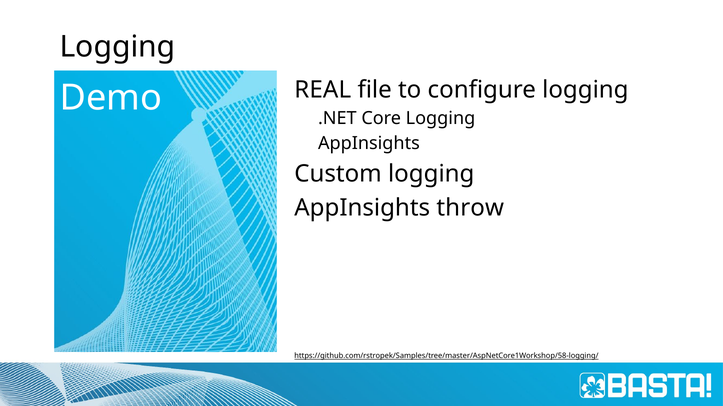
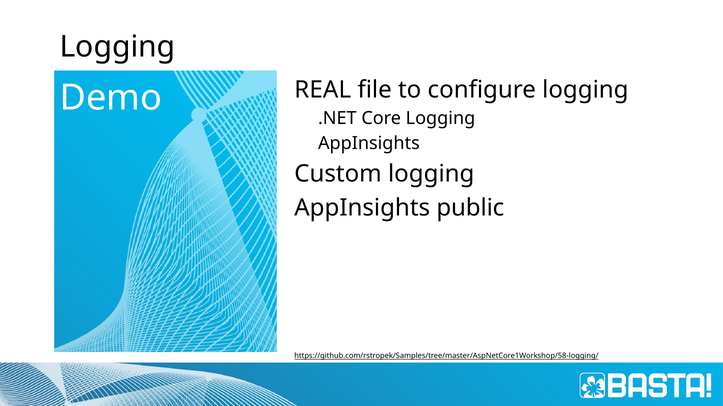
throw: throw -> public (470, 208)
